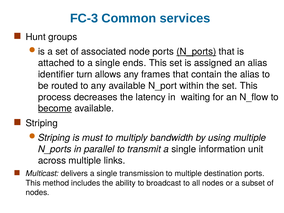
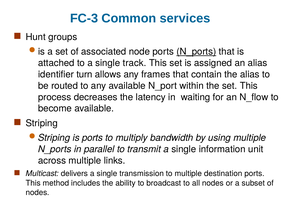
ends: ends -> track (134, 63)
become underline: present -> none (55, 108)
is must: must -> ports (92, 138)
